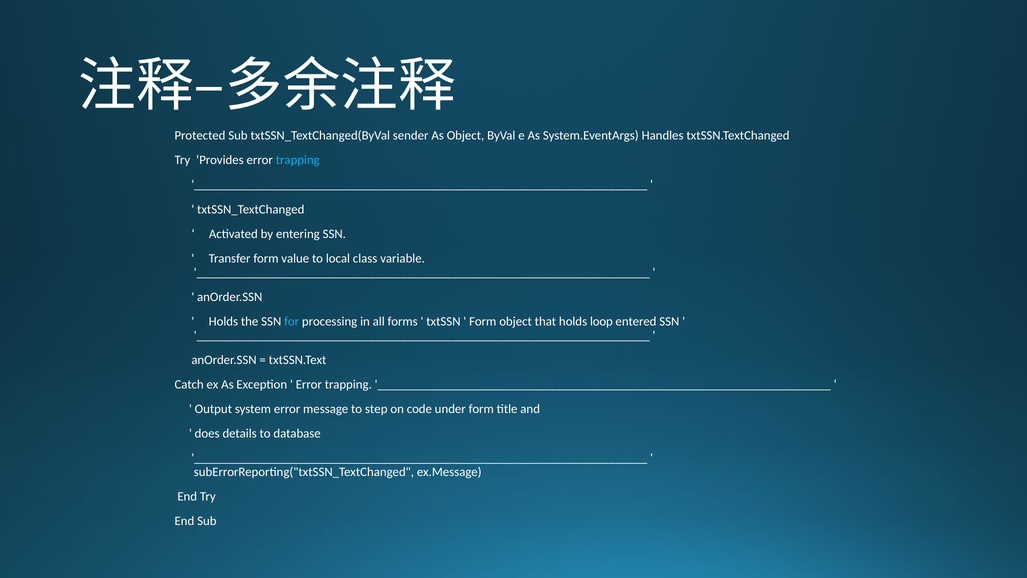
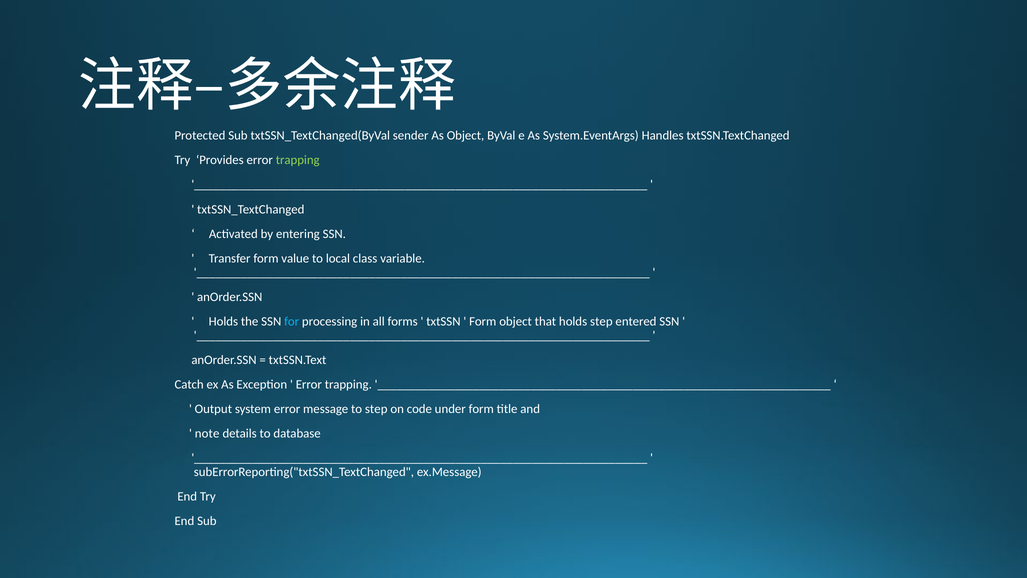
trapping colour: light blue -> light green (298, 160)
holds loop: loop -> step (601, 321)
does: does -> note (207, 433)
